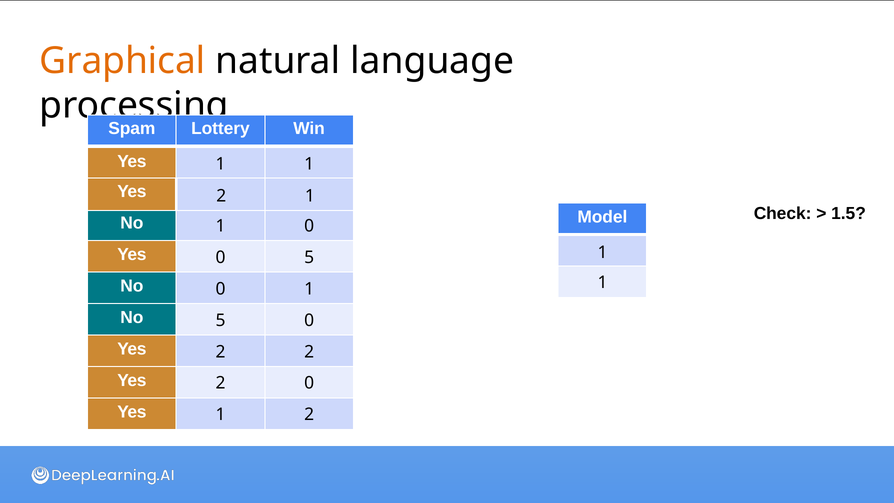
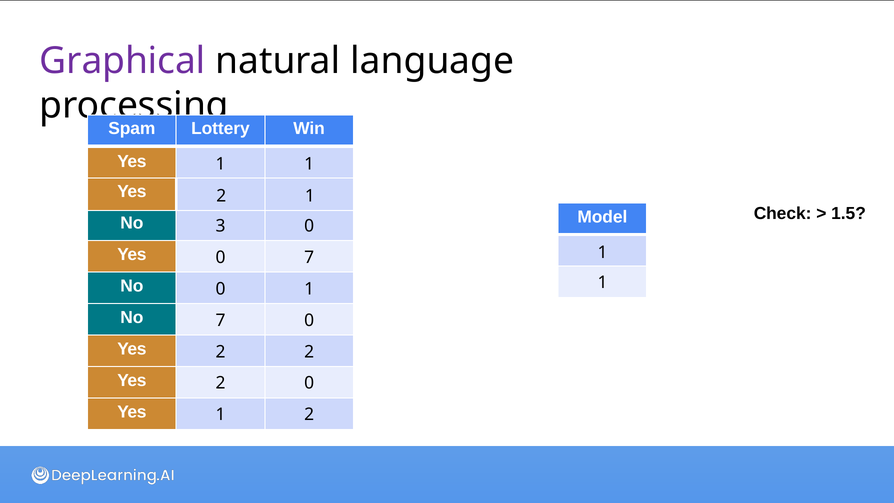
Graphical colour: orange -> purple (122, 61)
No 1: 1 -> 3 (221, 226)
0 5: 5 -> 7 (309, 257)
No 5: 5 -> 7 (221, 320)
